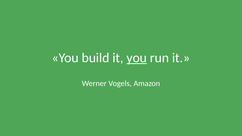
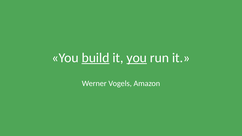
build underline: none -> present (96, 58)
